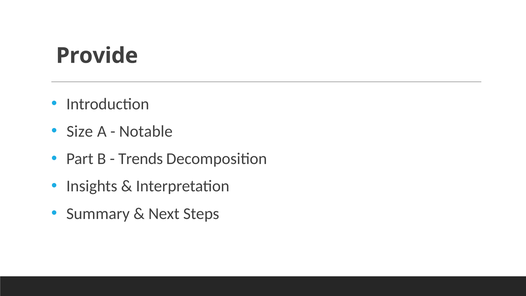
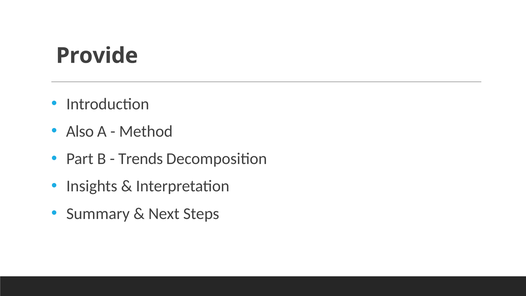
Size: Size -> Also (80, 131)
Notable: Notable -> Method (146, 131)
